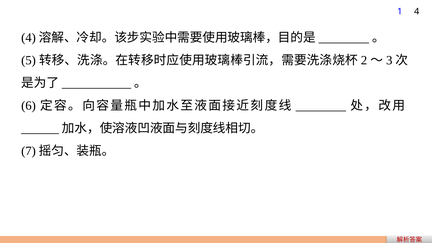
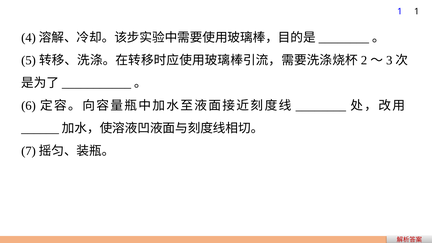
1 4: 4 -> 1 (417, 12)
